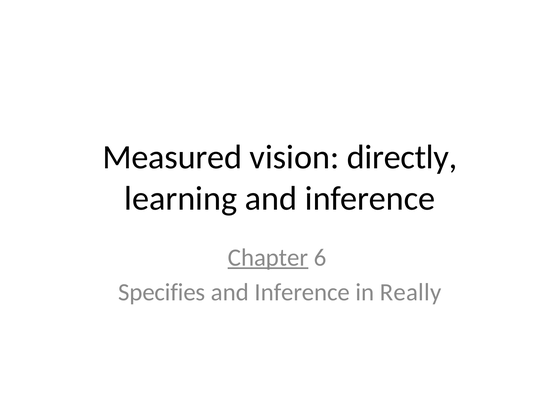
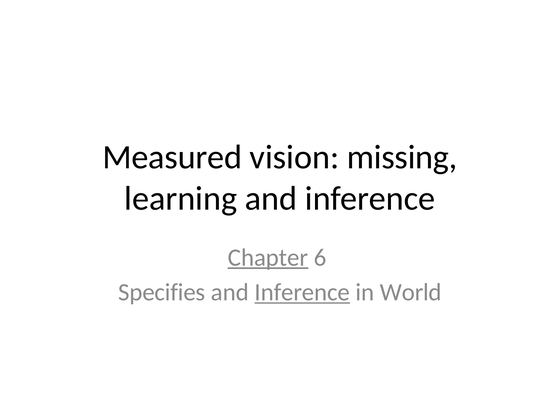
directly: directly -> missing (402, 157)
Inference underline: none -> present (302, 292)
Really: Really -> World (411, 292)
